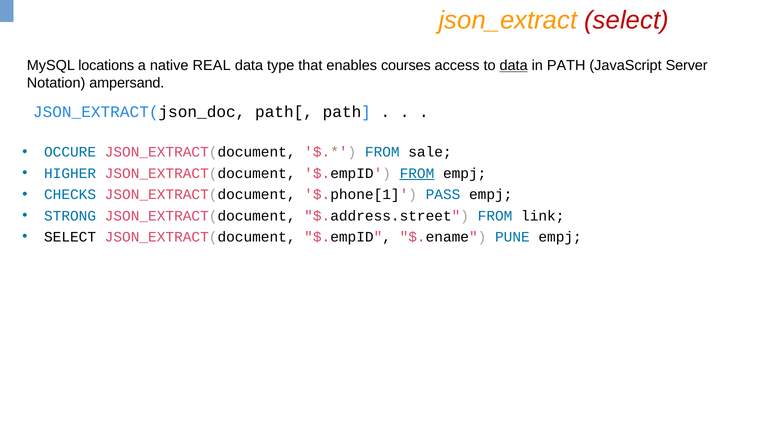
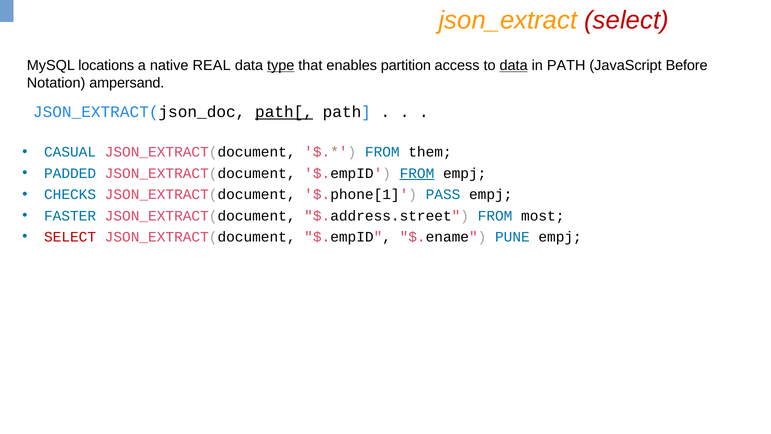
type underline: none -> present (281, 66)
courses: courses -> partition (406, 66)
Server: Server -> Before (687, 66)
path[ underline: none -> present (284, 112)
OCCURE: OCCURE -> CASUAL (70, 152)
sale: sale -> them (430, 152)
HIGHER: HIGHER -> PADDED (70, 173)
STRONG: STRONG -> FASTER (70, 216)
link: link -> most (543, 216)
SELECT colour: black -> red (70, 237)
